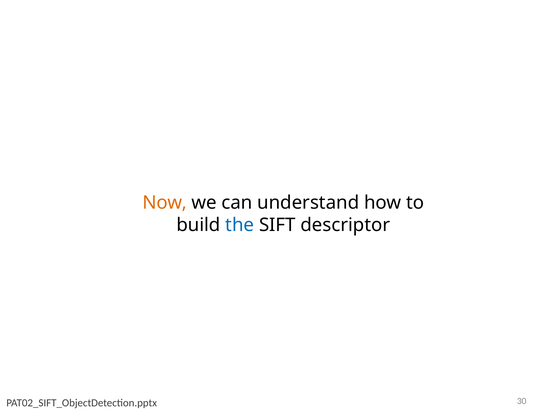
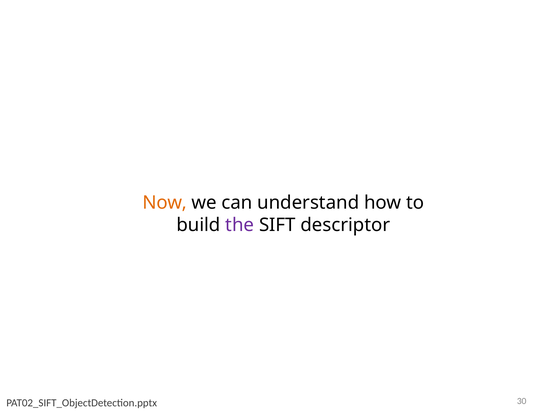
the colour: blue -> purple (240, 225)
